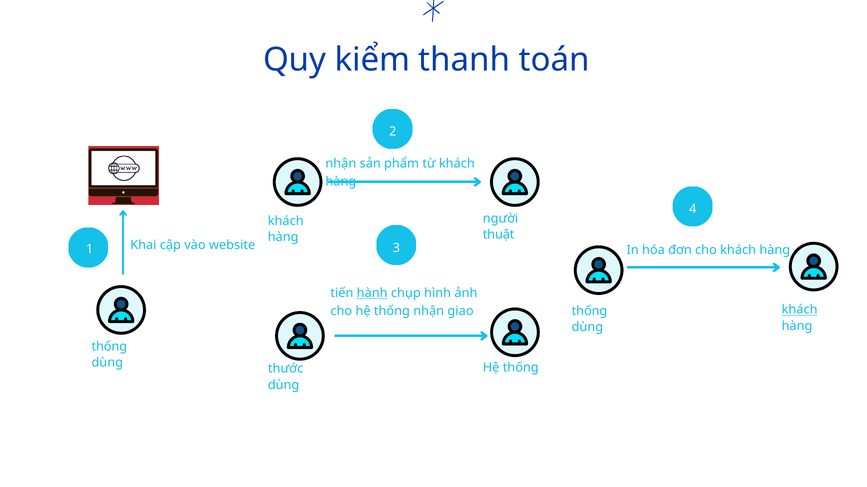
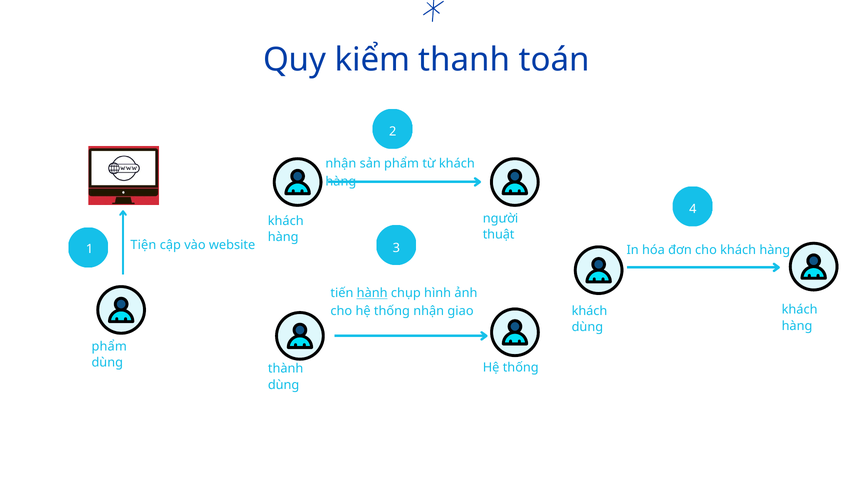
Khai: Khai -> Tiện (143, 245)
khách underline: present -> none (800, 310)
thống: thống -> khách (589, 311)
thống: thống -> phẩm (109, 347)
thước: thước -> thành (286, 369)
